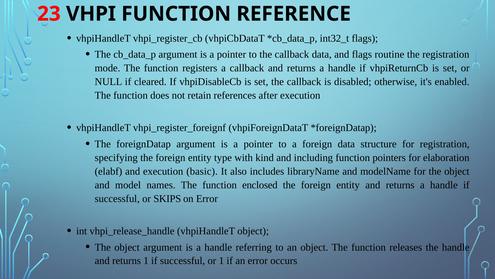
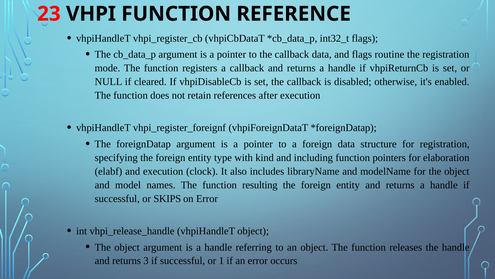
basic: basic -> clock (202, 171)
enclosed: enclosed -> resulting (260, 185)
returns 1: 1 -> 3 (146, 260)
